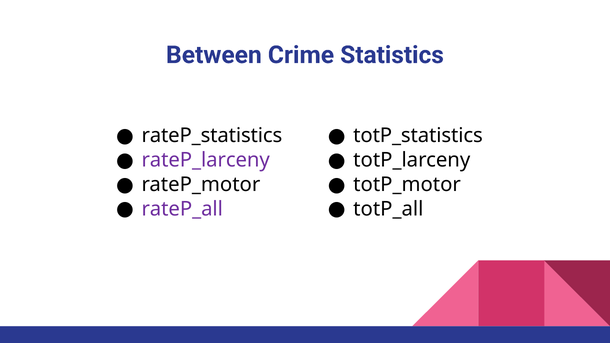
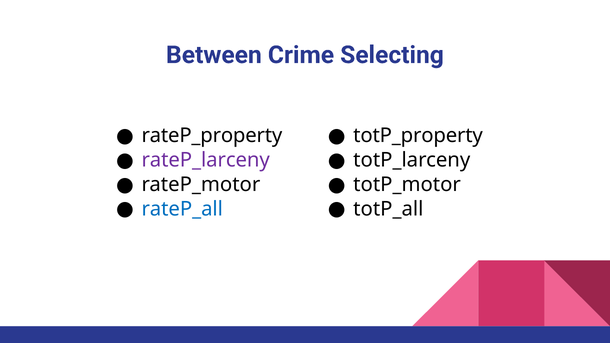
Statistics: Statistics -> Selecting (392, 55)
rateP_statistics: rateP_statistics -> rateP_property (212, 136)
totP_statistics: totP_statistics -> totP_property (418, 136)
rateP_all colour: purple -> blue (182, 209)
